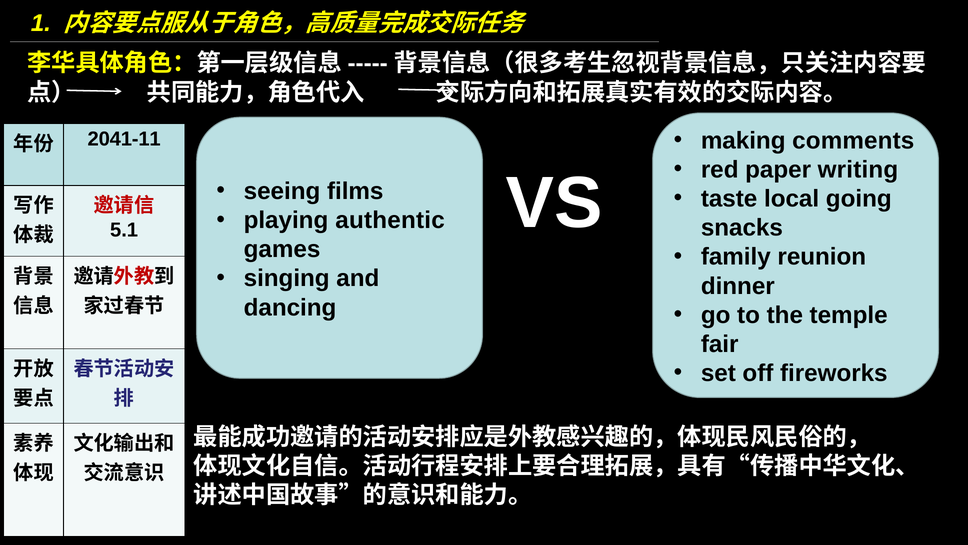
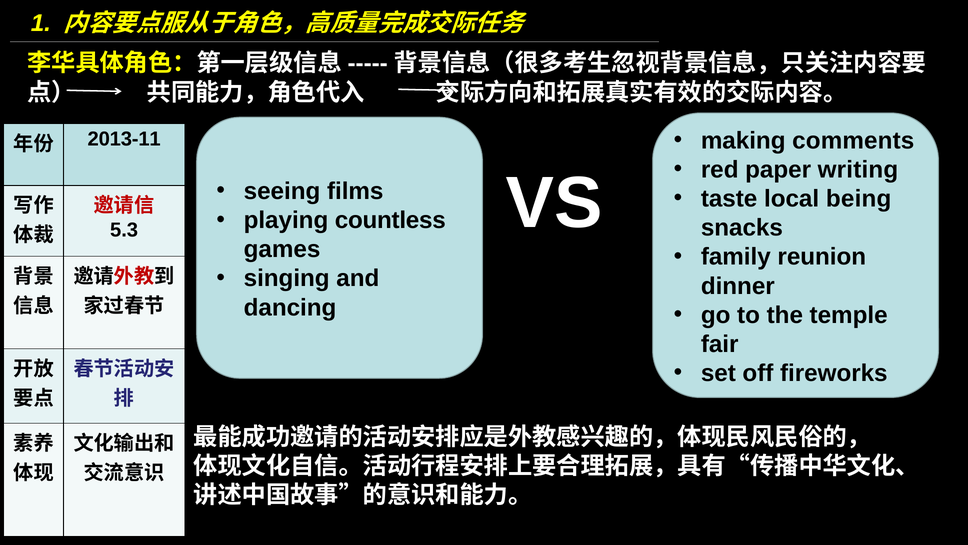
2041-11: 2041-11 -> 2013-11 (124, 139)
going: going -> being (859, 199)
authentic: authentic -> countless (390, 220)
5.1: 5.1 -> 5.3 (124, 230)
